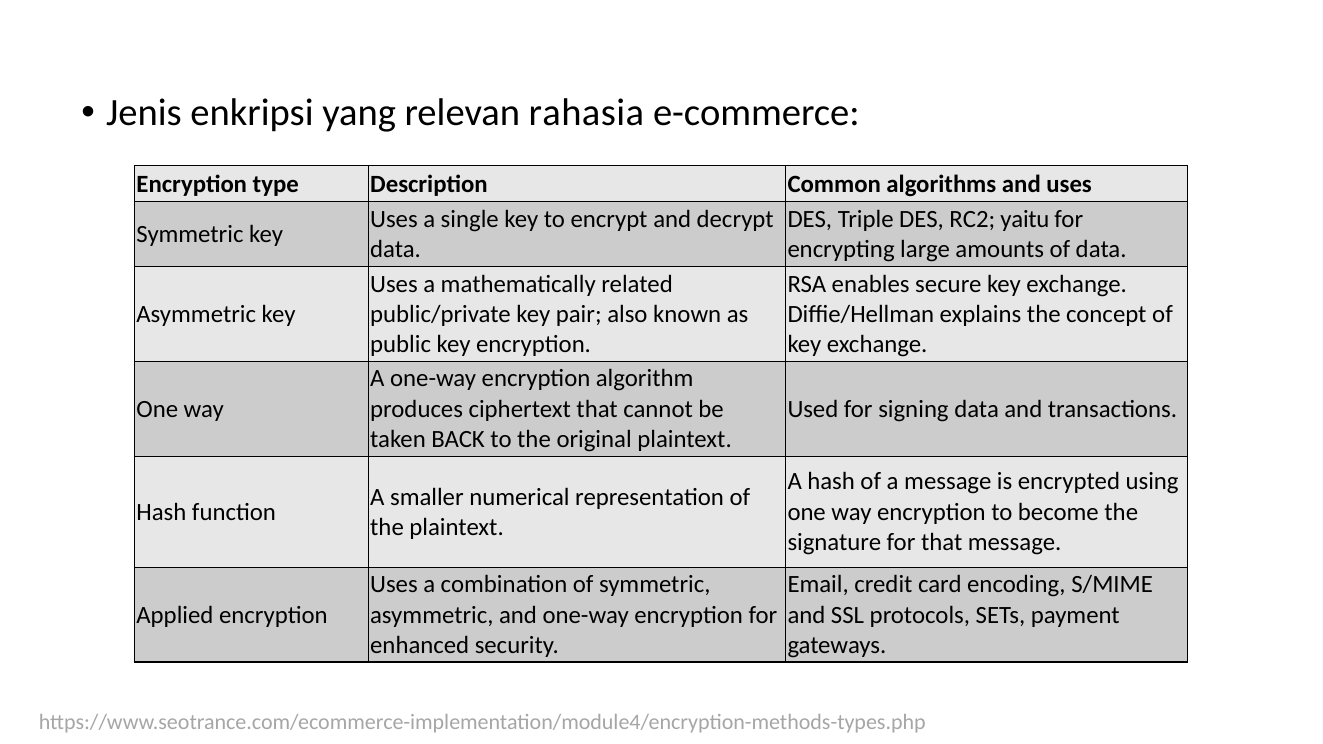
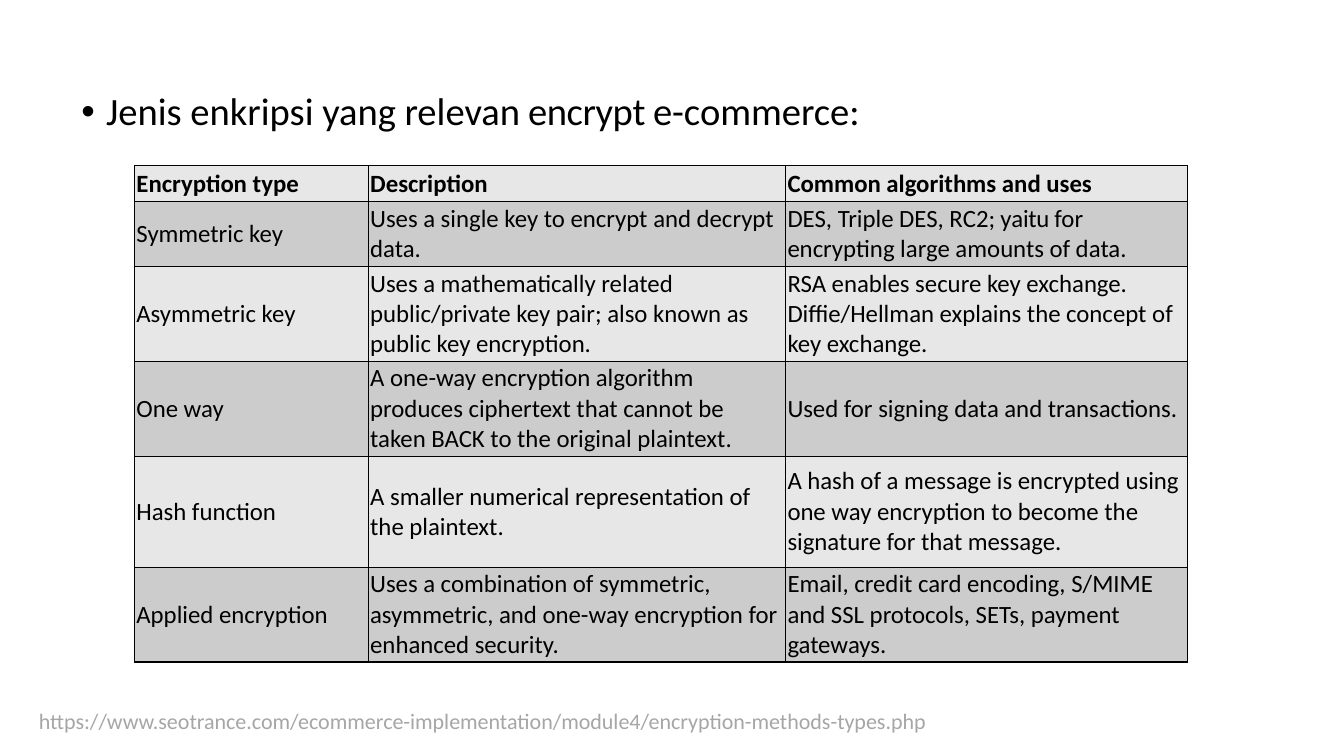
relevan rahasia: rahasia -> encrypt (587, 113)
